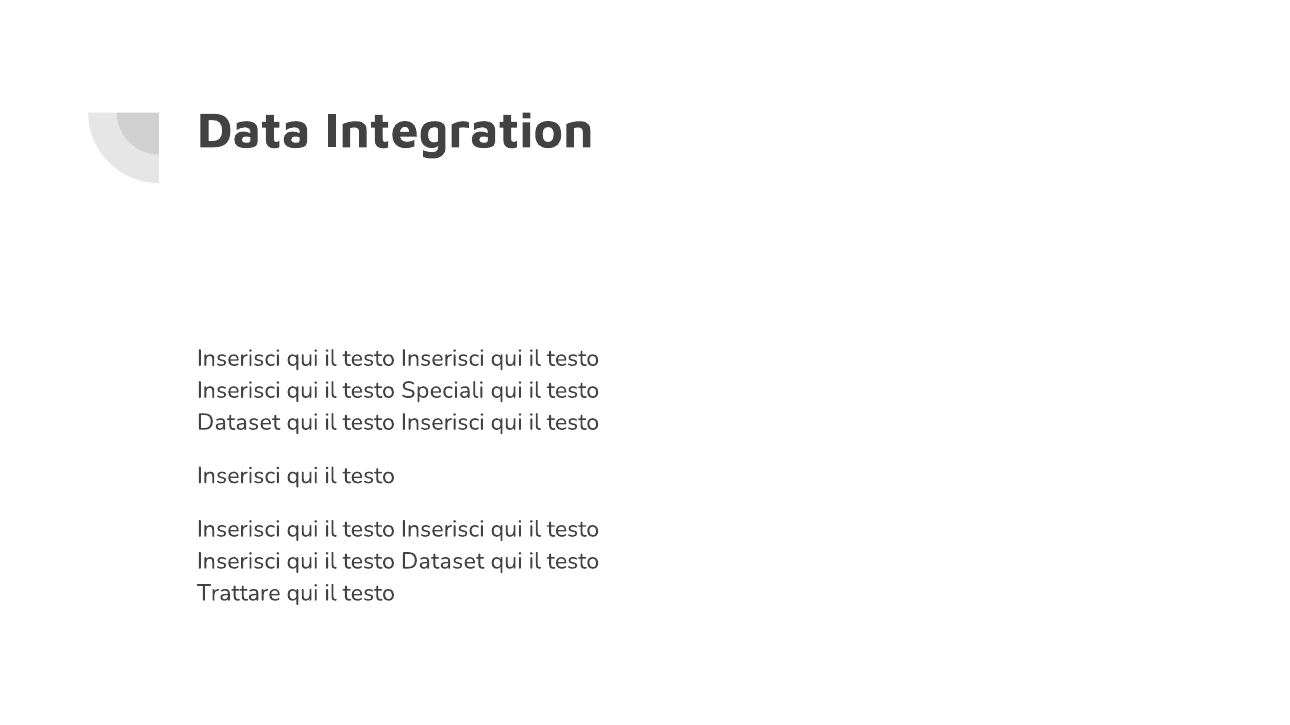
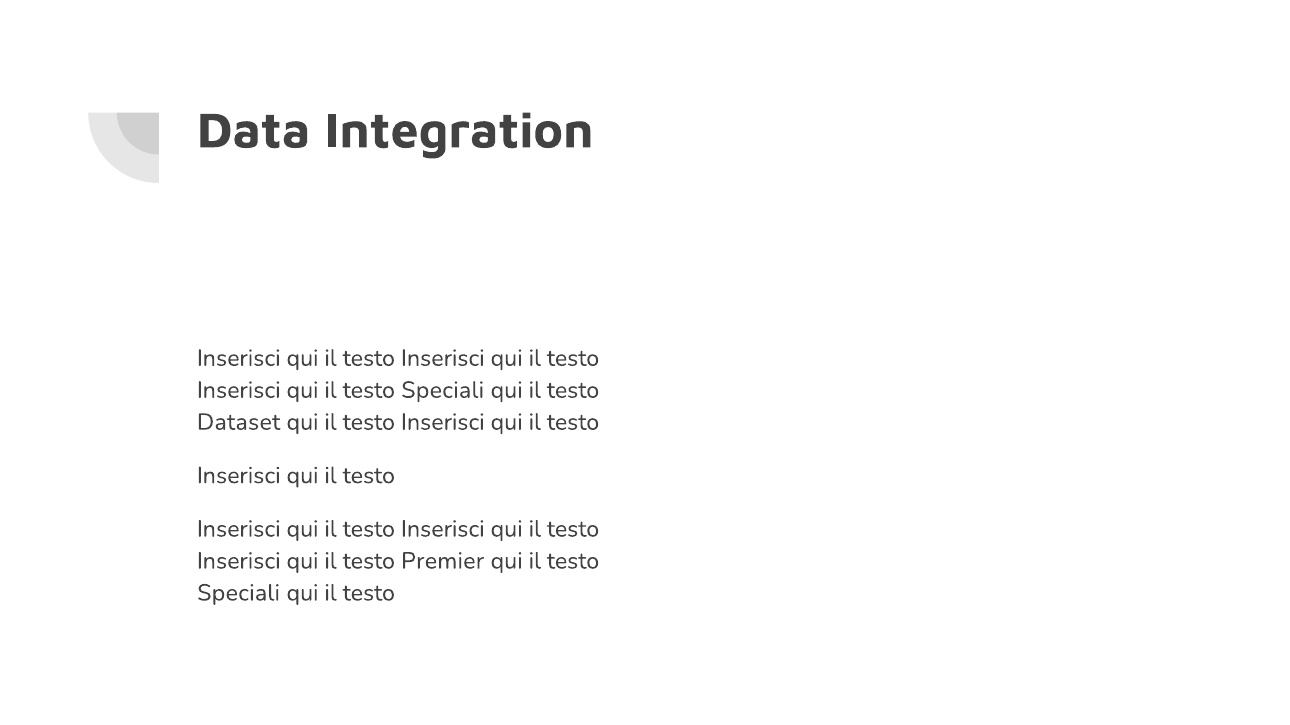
Dataset: Dataset -> Premier (443, 561)
Trattare: Trattare -> Speciali (239, 593)
